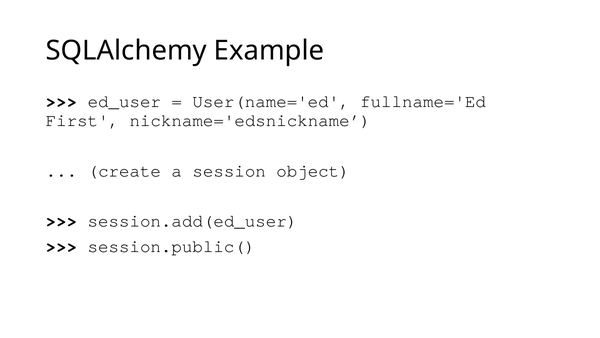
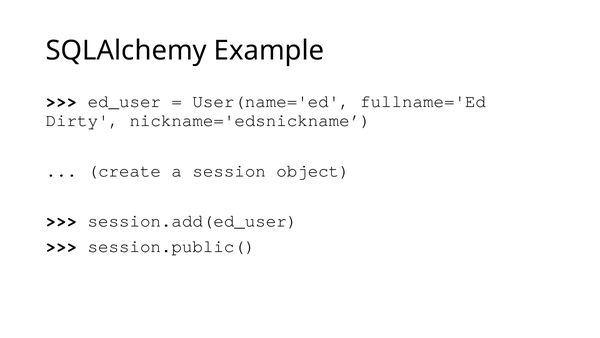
First: First -> Dirty (82, 120)
